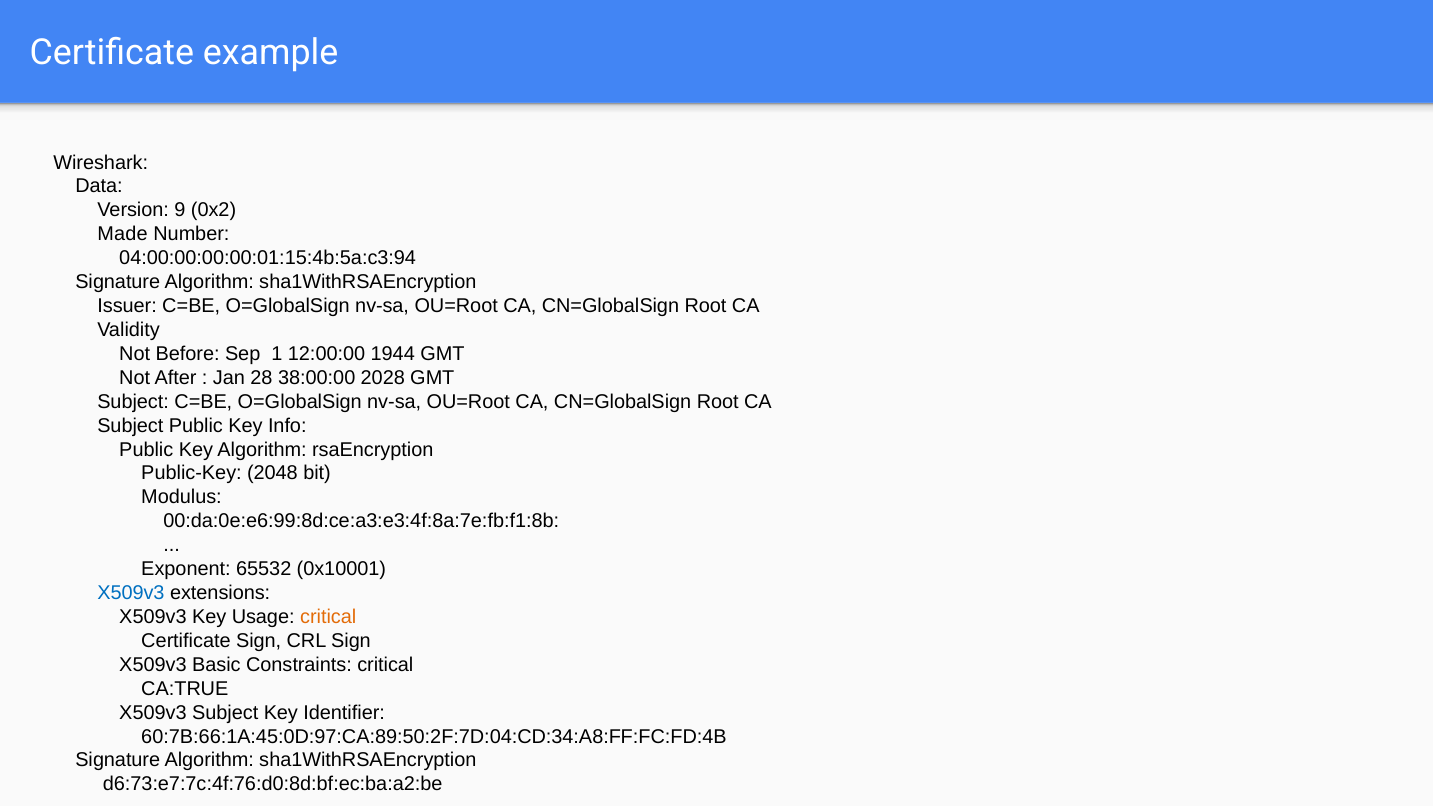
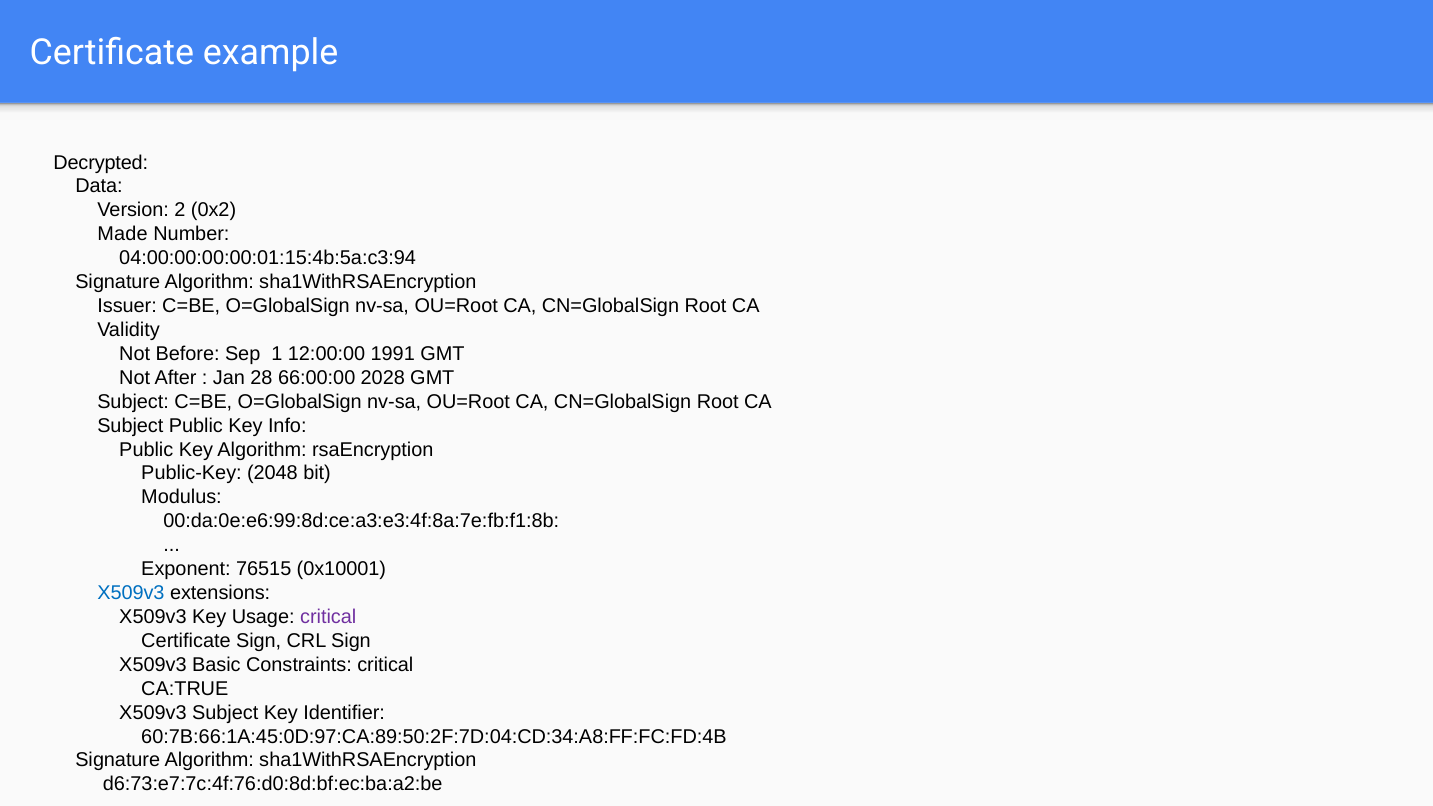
Wireshark: Wireshark -> Decrypted (101, 162)
9: 9 -> 2 (180, 210)
1944: 1944 -> 1991 (393, 354)
38:00:00: 38:00:00 -> 66:00:00 (317, 378)
65532: 65532 -> 76515 (264, 569)
critical colour: orange -> purple (328, 617)
